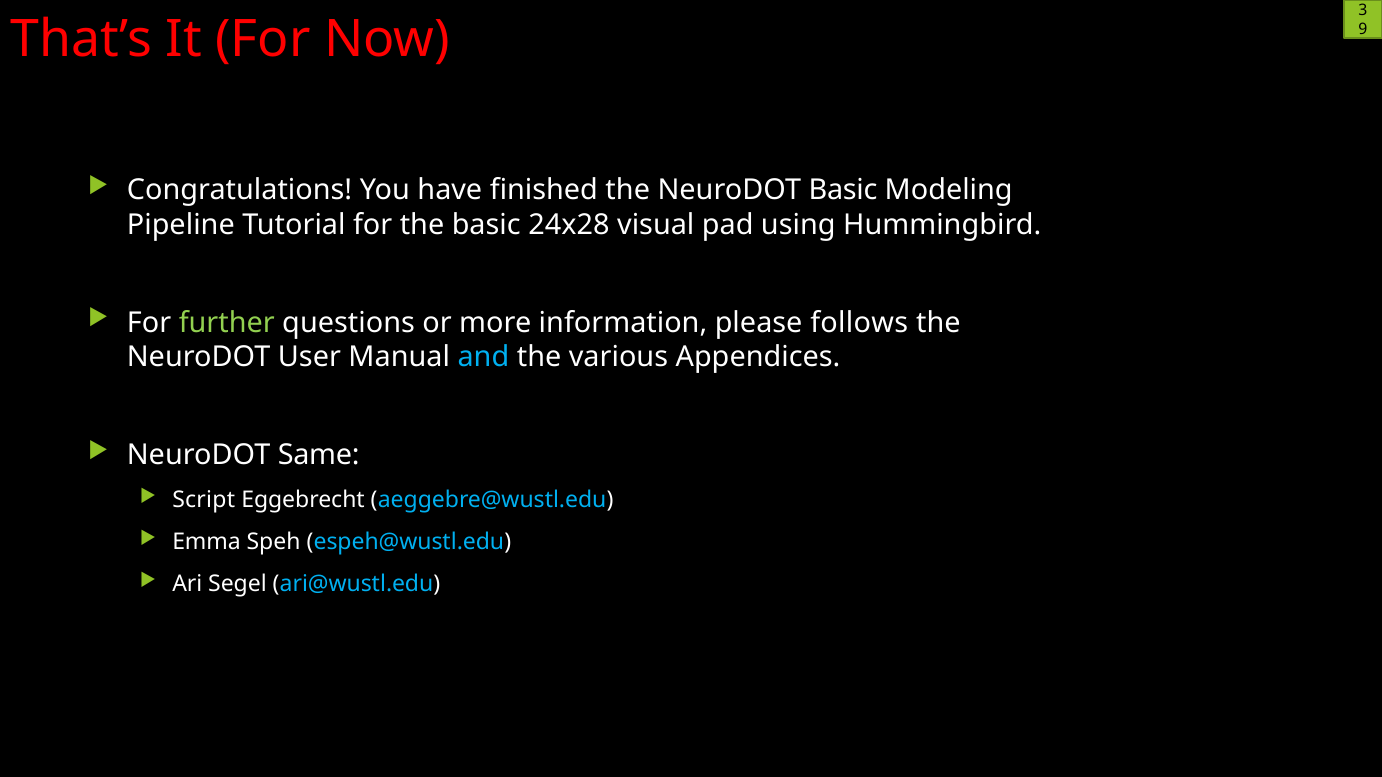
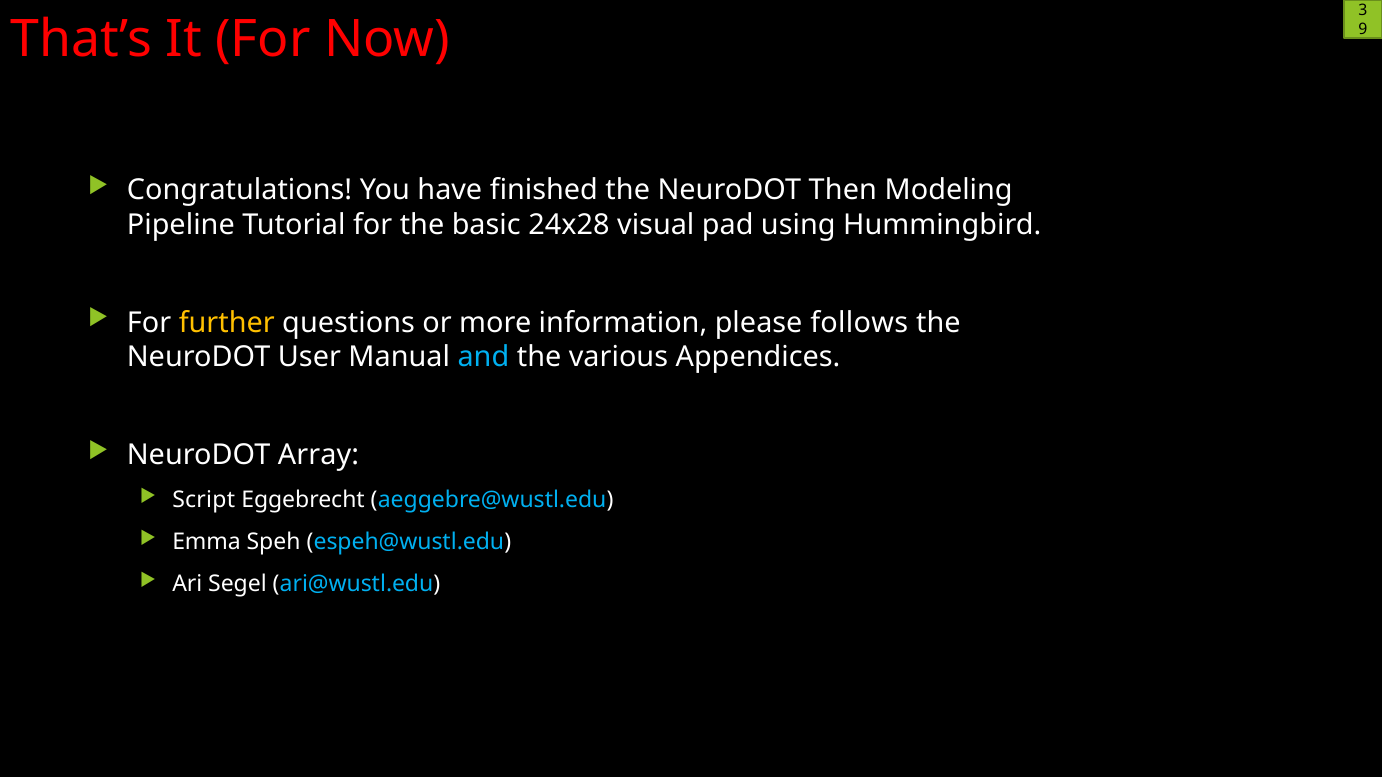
NeuroDOT Basic: Basic -> Then (843, 190)
further colour: light green -> yellow (227, 323)
Same: Same -> Array (318, 455)
